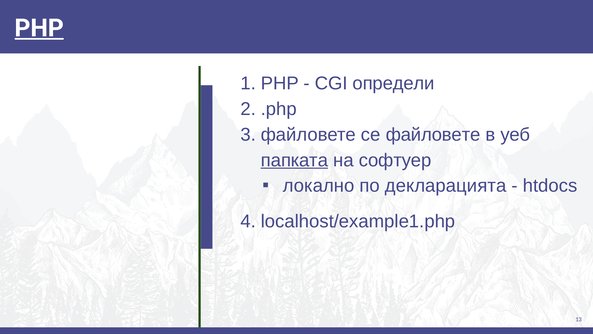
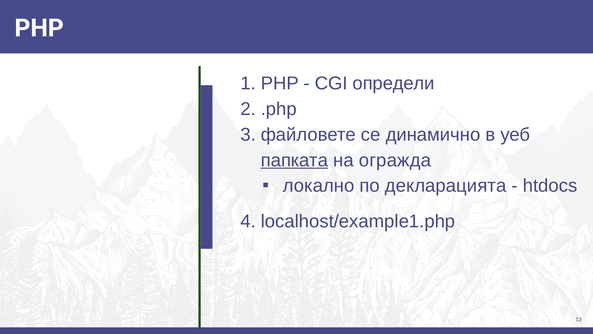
PHP underline: present -> none (39, 28)
се файловете: файловете -> динамично (433, 134)
софтуер: софтуер -> огражда (395, 160)
